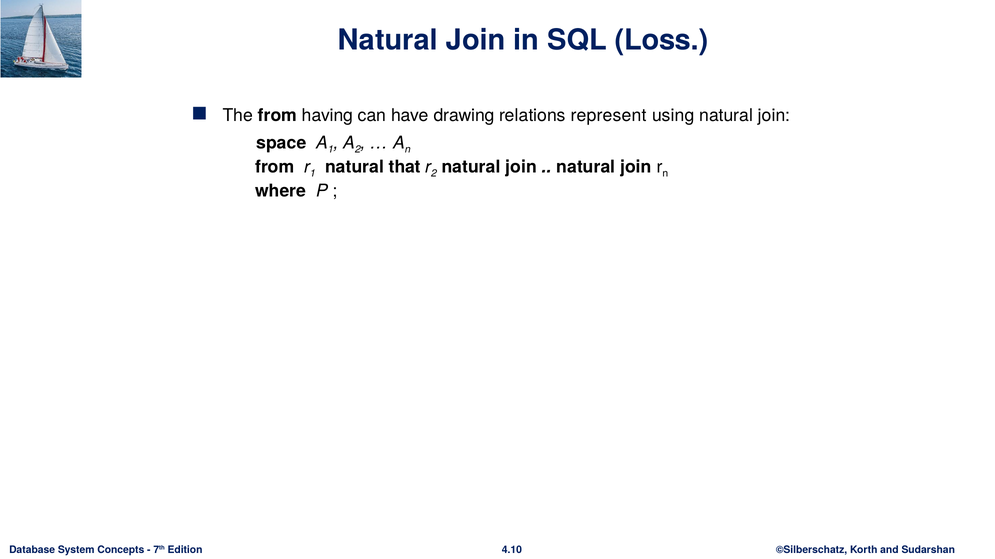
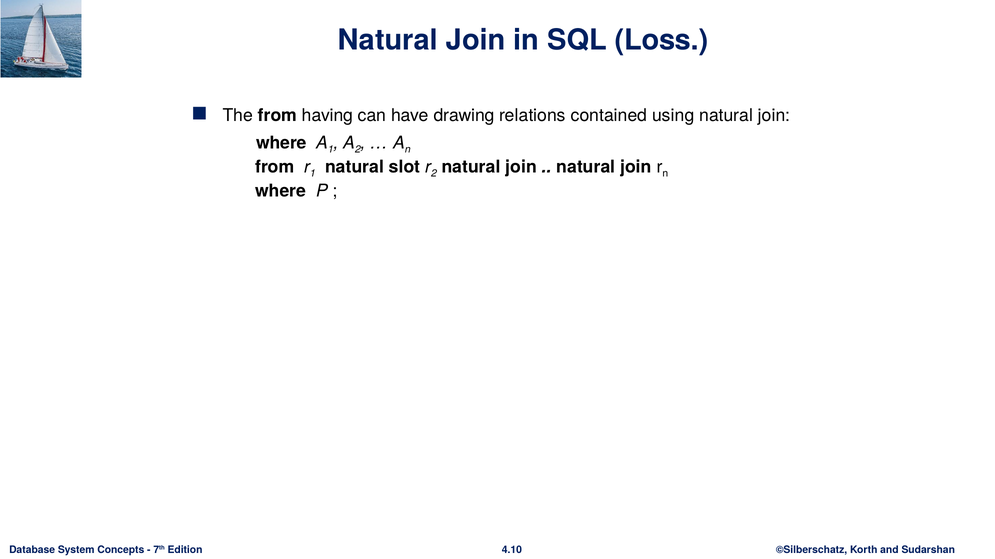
represent: represent -> contained (609, 116)
space: space -> where (281, 143)
that: that -> slot (405, 167)
